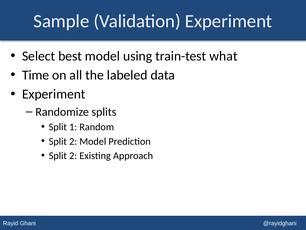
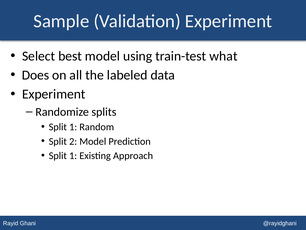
Time: Time -> Does (36, 75)
2: 2 -> 1 (73, 155)
